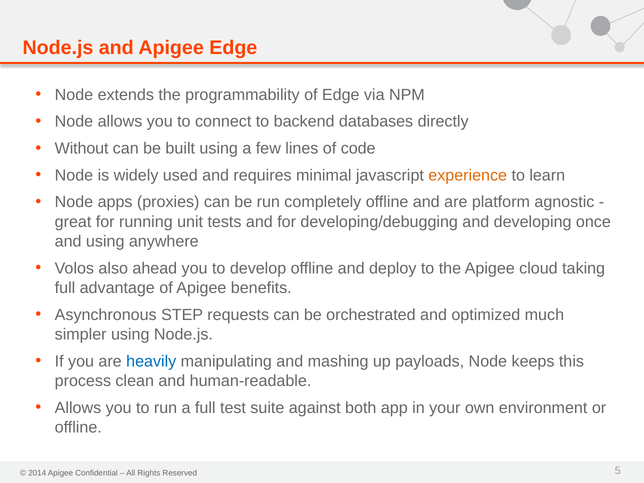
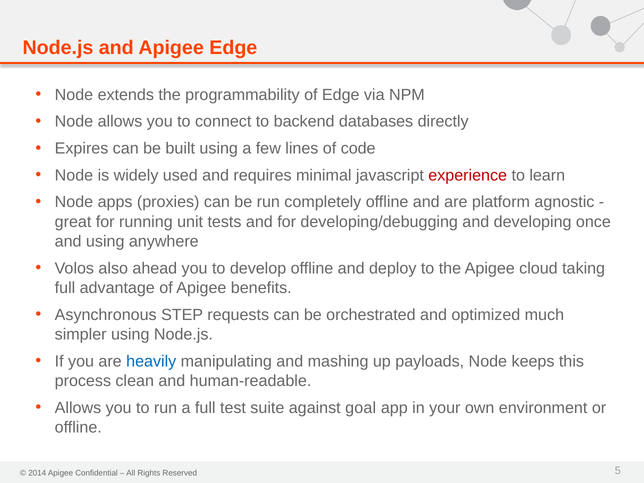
Without: Without -> Expires (82, 149)
experience colour: orange -> red (468, 175)
both: both -> goal (361, 408)
